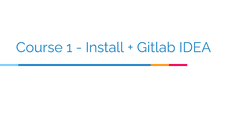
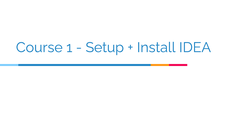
Install: Install -> Setup (105, 48)
Gitlab: Gitlab -> Install (156, 48)
